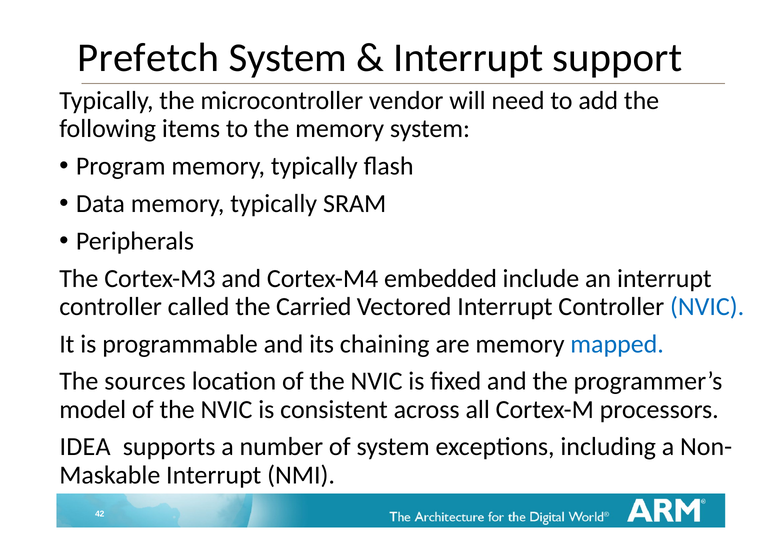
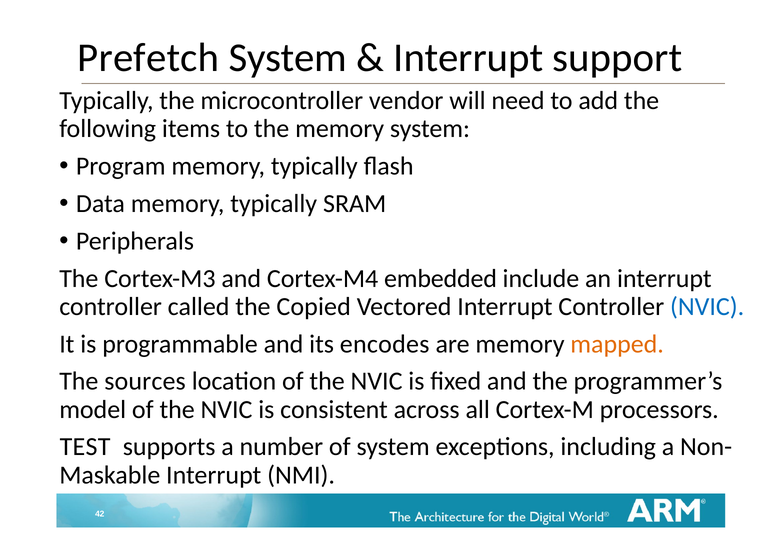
Carried: Carried -> Copied (314, 306)
chaining: chaining -> encodes (385, 344)
mapped colour: blue -> orange (617, 344)
IDEA: IDEA -> TEST (85, 447)
